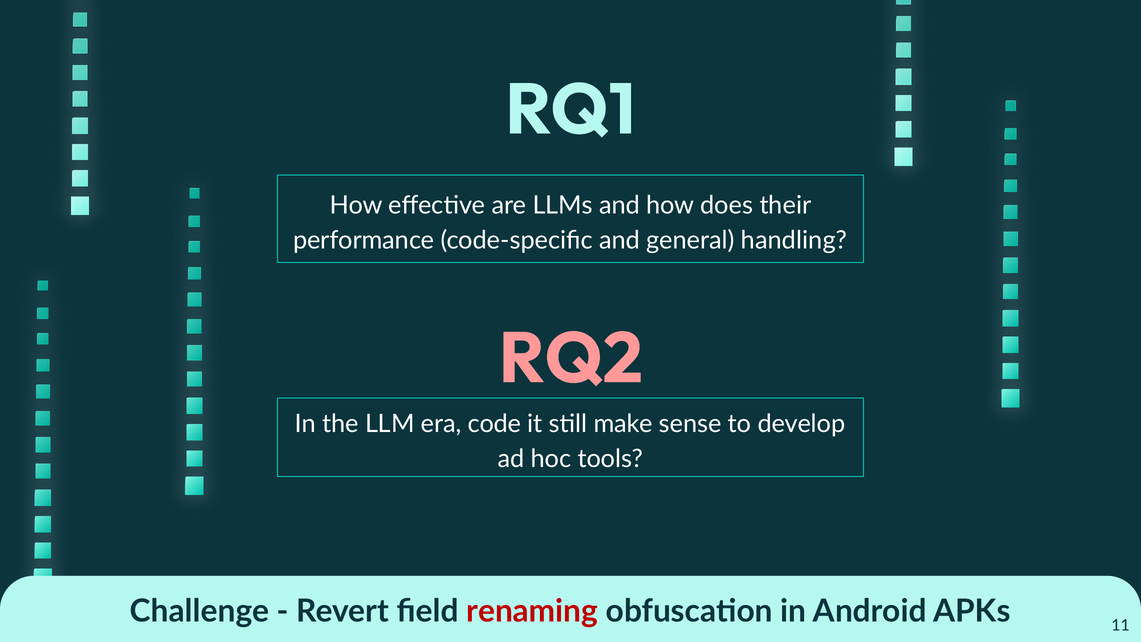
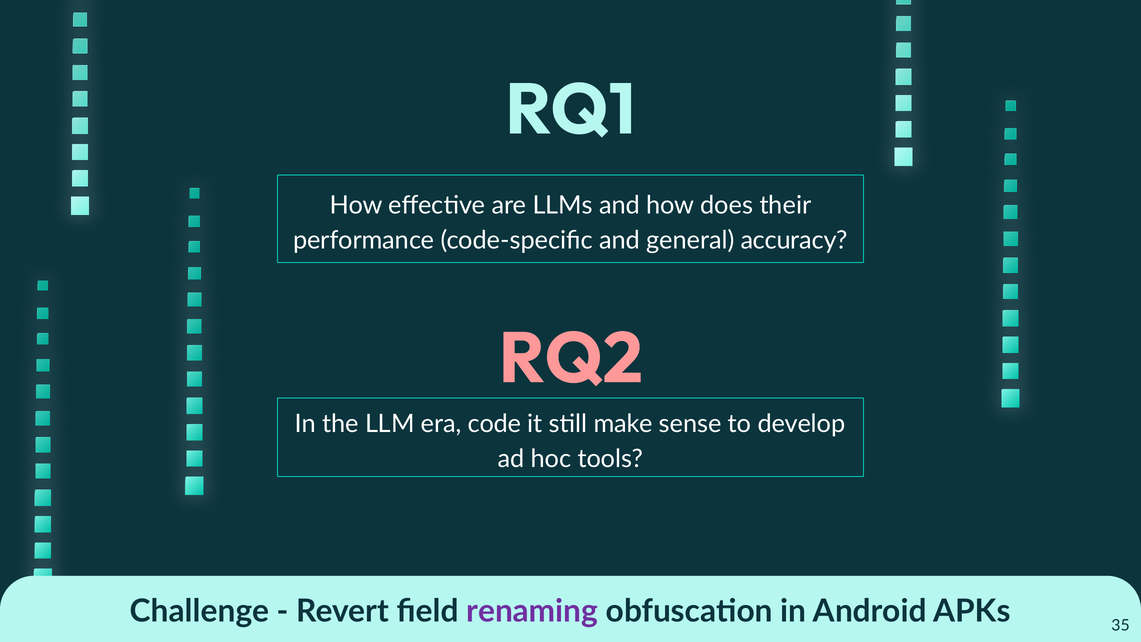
handling: handling -> accuracy (794, 240)
renaming colour: red -> purple (532, 611)
11: 11 -> 35 (1121, 625)
